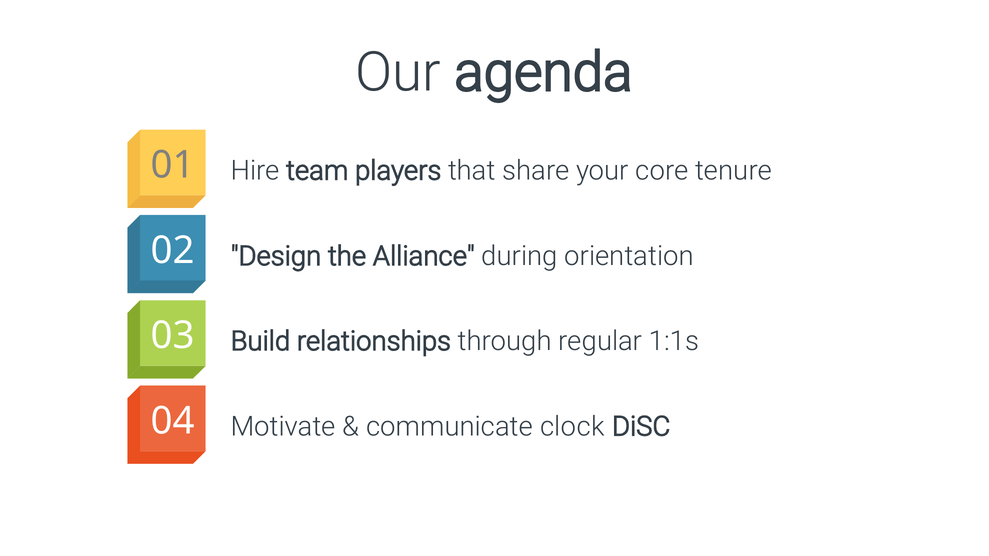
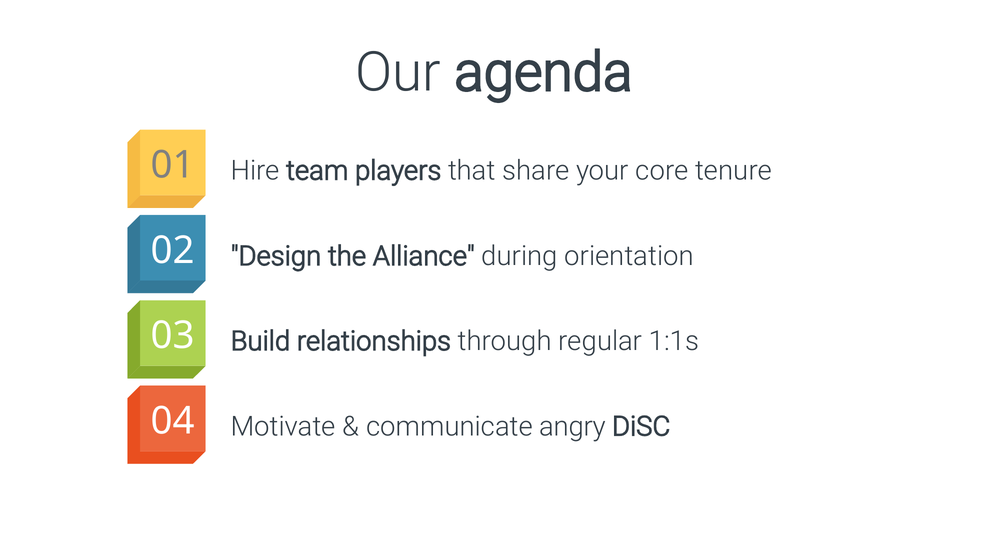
clock: clock -> angry (573, 427)
